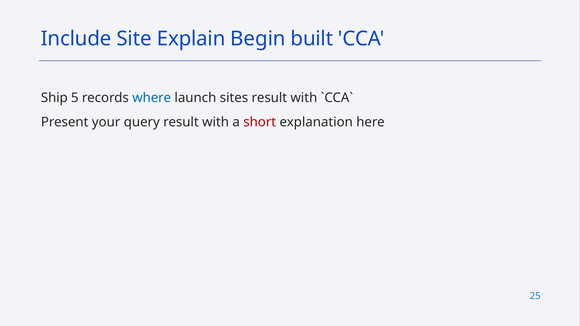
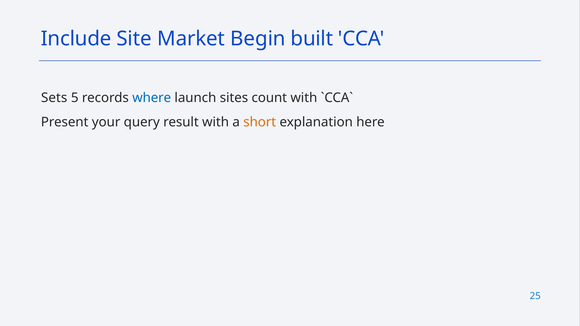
Explain: Explain -> Market (191, 39)
Ship: Ship -> Sets (54, 98)
sites result: result -> count (269, 98)
short colour: red -> orange (260, 122)
